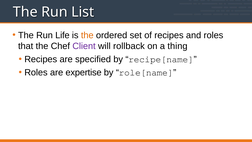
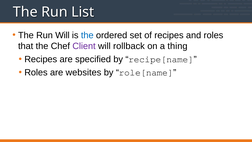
Run Life: Life -> Will (62, 35)
the colour: orange -> blue (87, 35)
expertise: expertise -> websites (83, 72)
